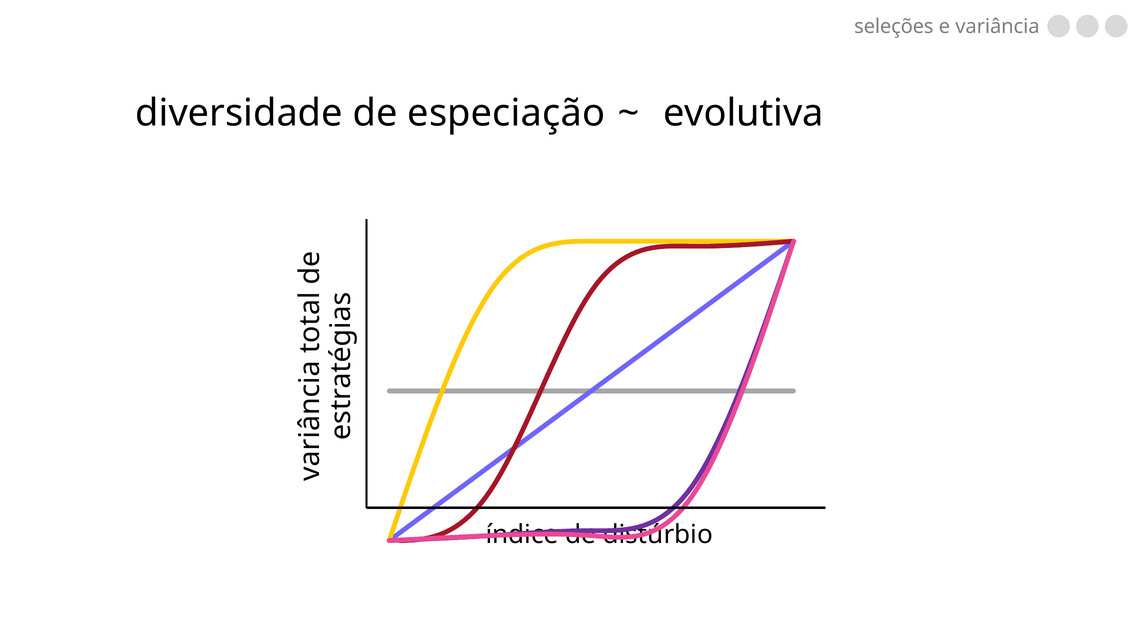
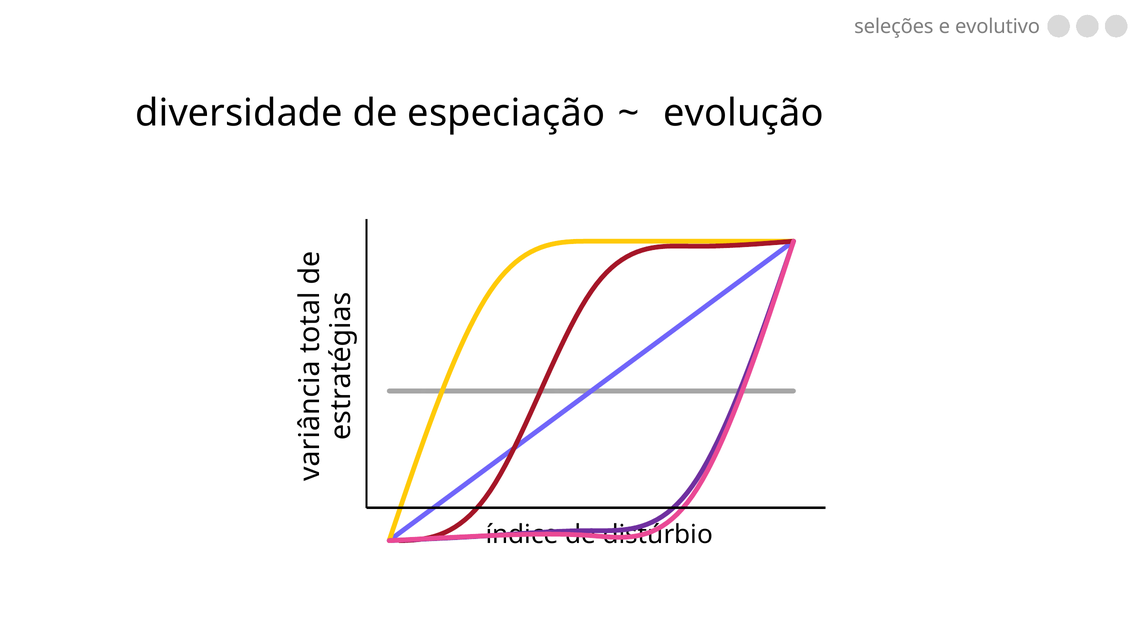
variância: variância -> evolutivo (998, 27)
evolutiva: evolutiva -> evolução (743, 113)
